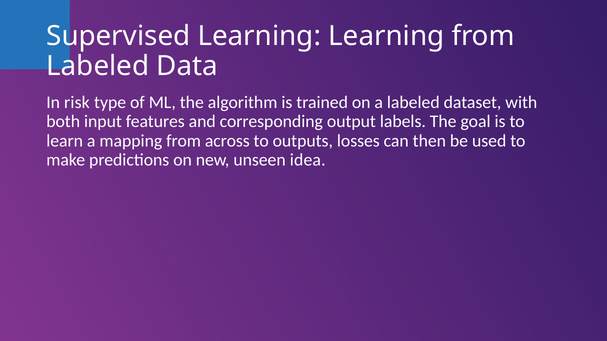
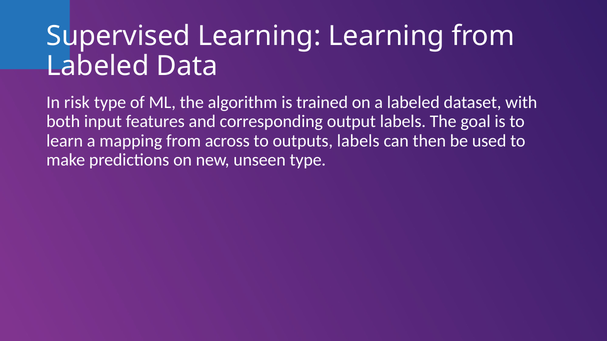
outputs losses: losses -> labels (358, 141)
unseen idea: idea -> type (308, 160)
